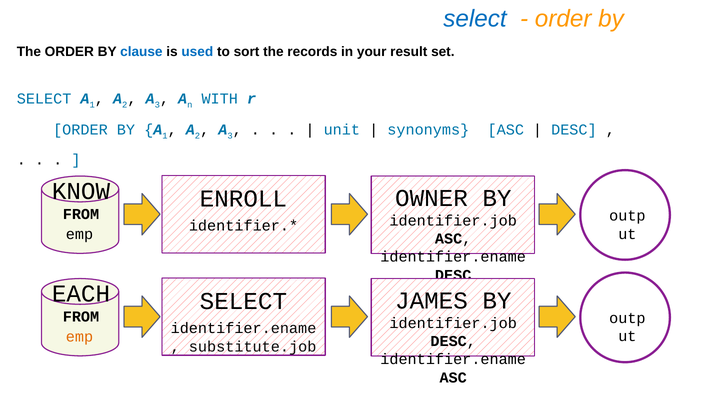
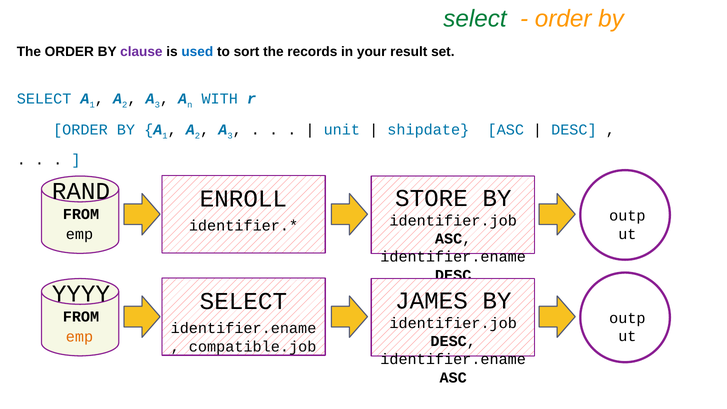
select colour: blue -> green (475, 19)
clause colour: blue -> purple (141, 52)
synonyms: synonyms -> shipdate (428, 130)
KNOW: KNOW -> RAND (81, 191)
OWNER: OWNER -> STORE (431, 198)
EACH: EACH -> YYYY (81, 294)
substitute.job: substitute.job -> compatible.job (253, 347)
